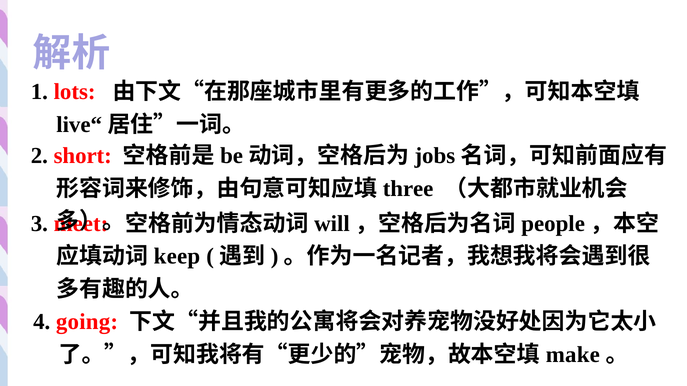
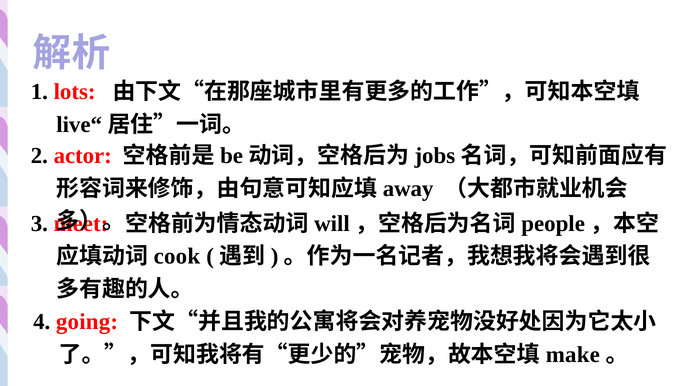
short: short -> actor (83, 156)
three: three -> away (408, 189)
keep: keep -> cook (177, 257)
